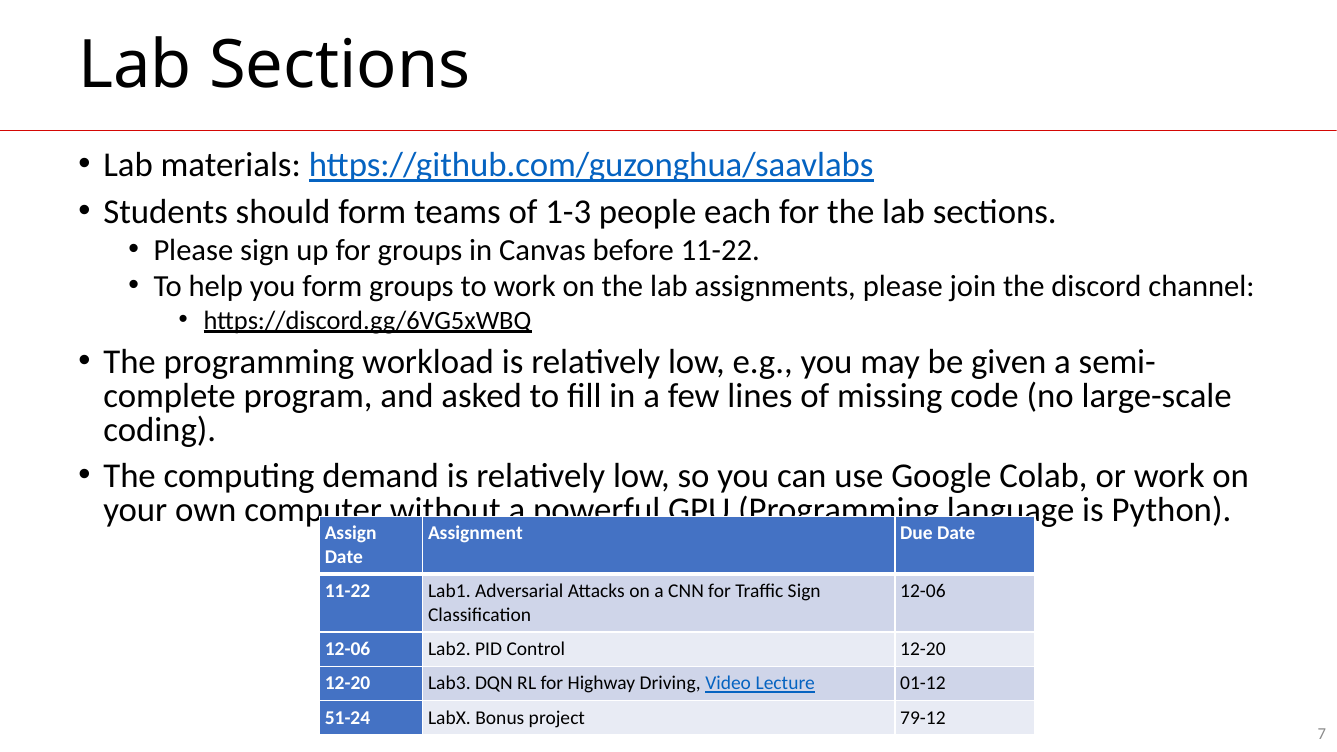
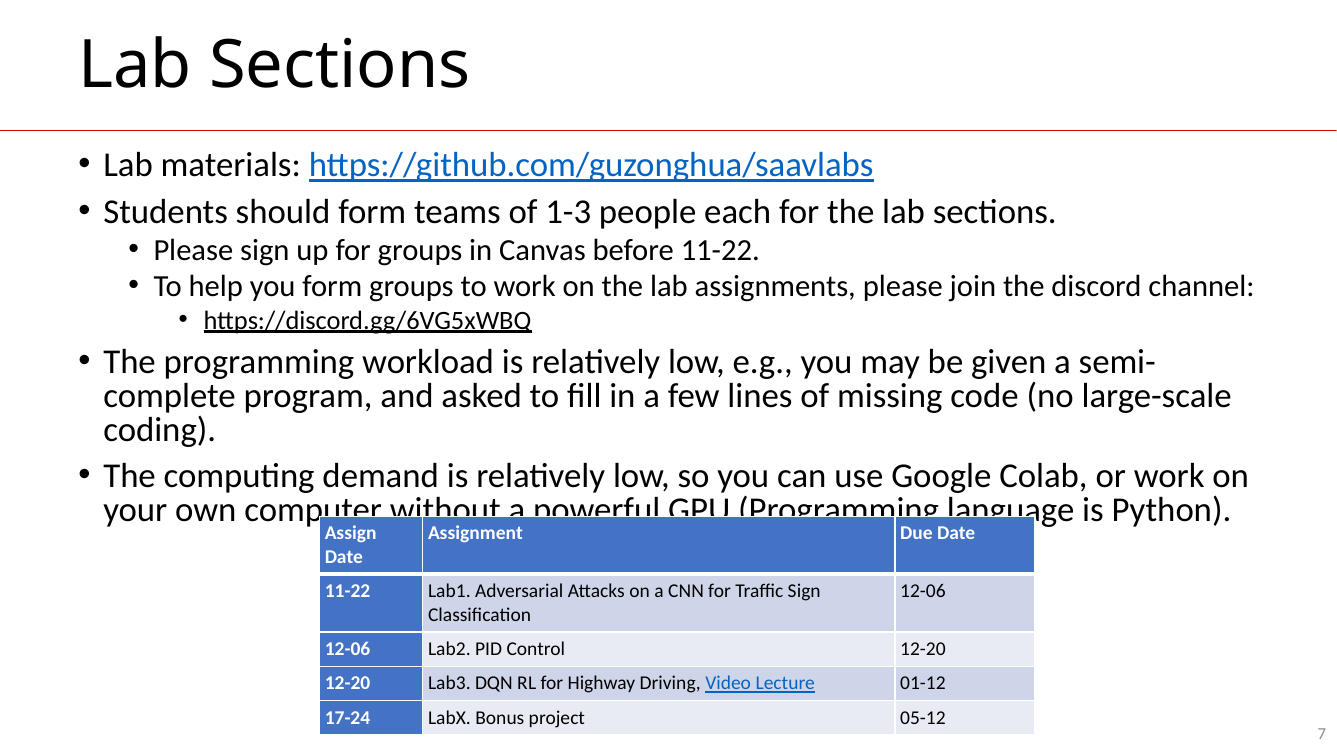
51-24: 51-24 -> 17-24 (348, 718)
79-12: 79-12 -> 05-12 (923, 718)
